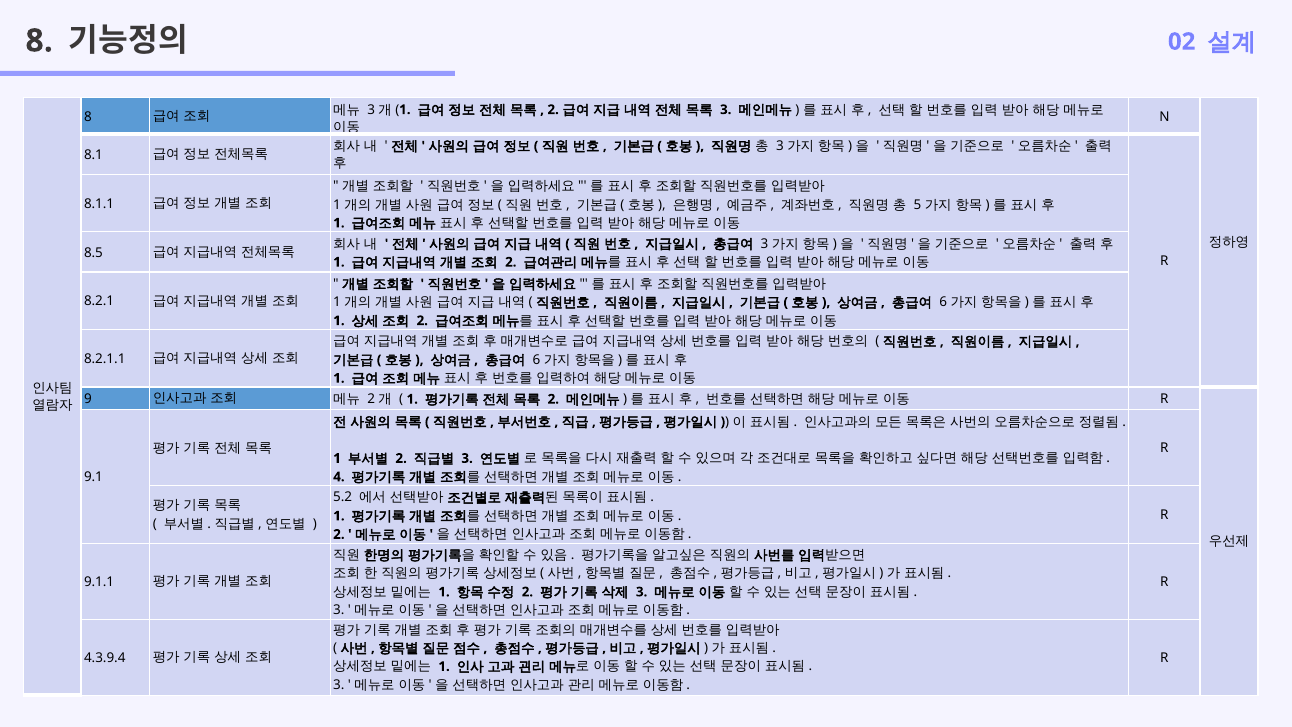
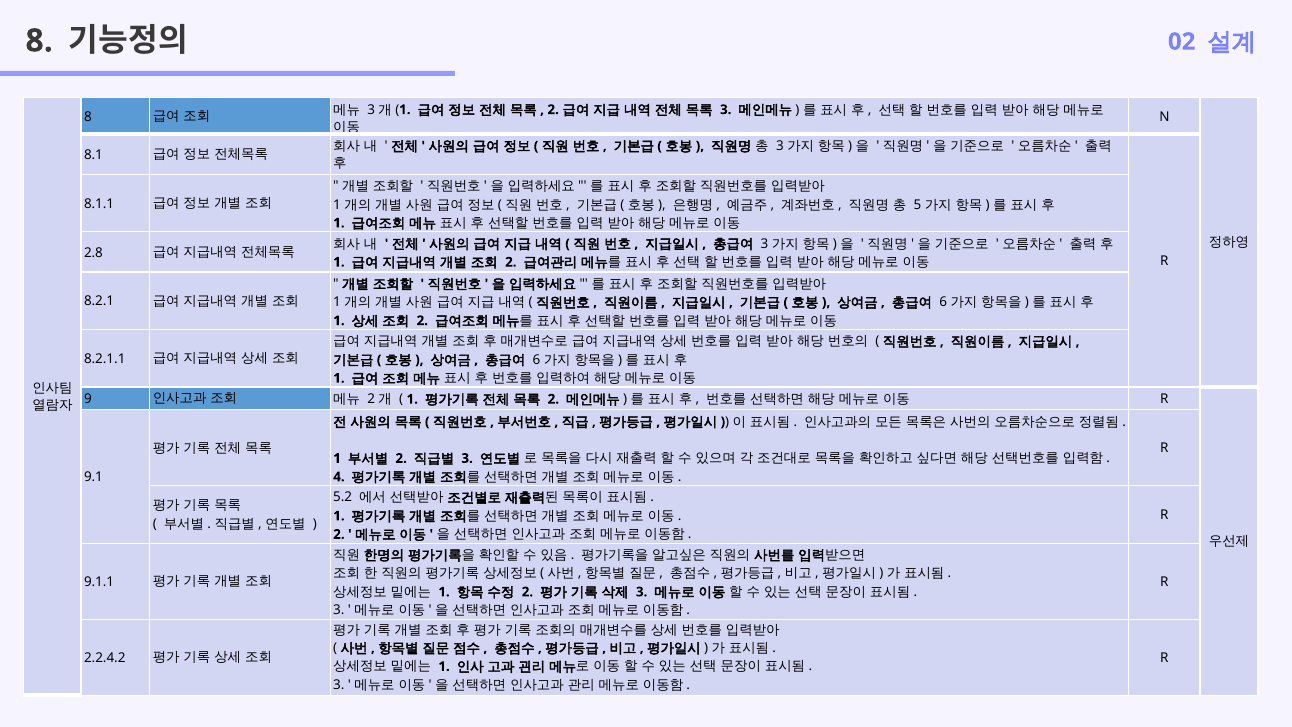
8.5: 8.5 -> 2.8 (93, 253)
4.3.9.4: 4.3.9.4 -> 2.2.4.2 (105, 658)
